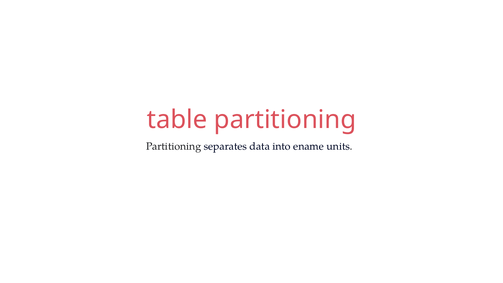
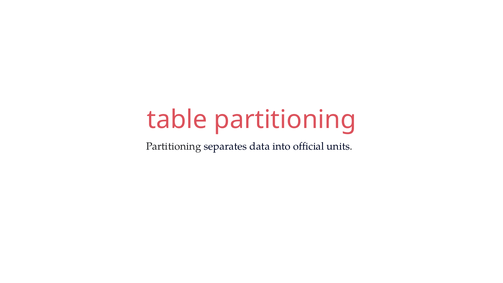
ename: ename -> official (309, 146)
